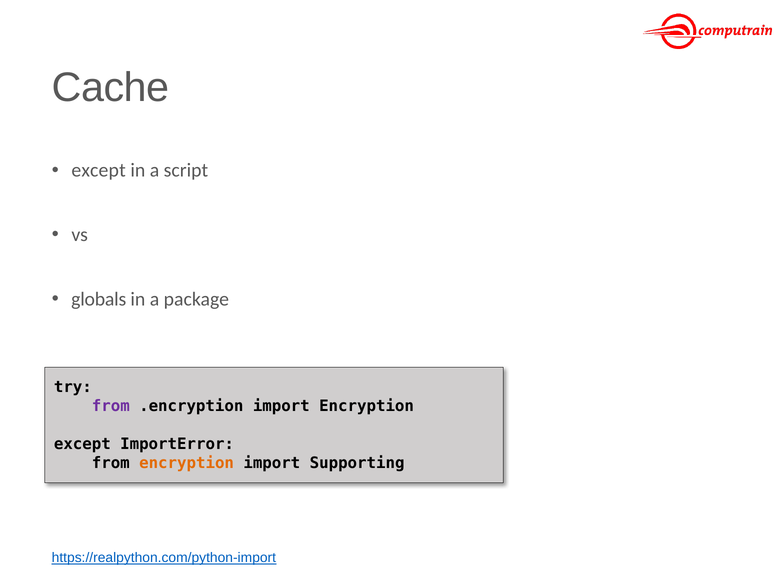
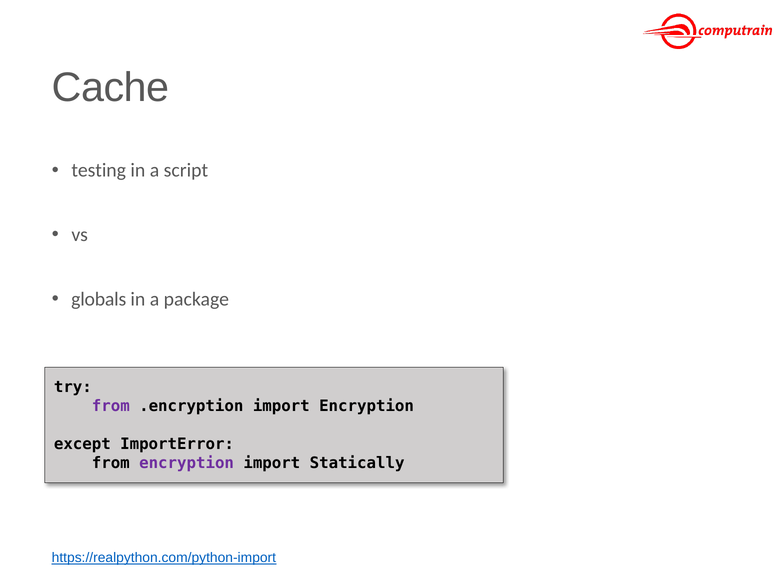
except: except -> testing (99, 170)
encryption colour: orange -> purple (187, 463)
Supporting: Supporting -> Statically (357, 463)
